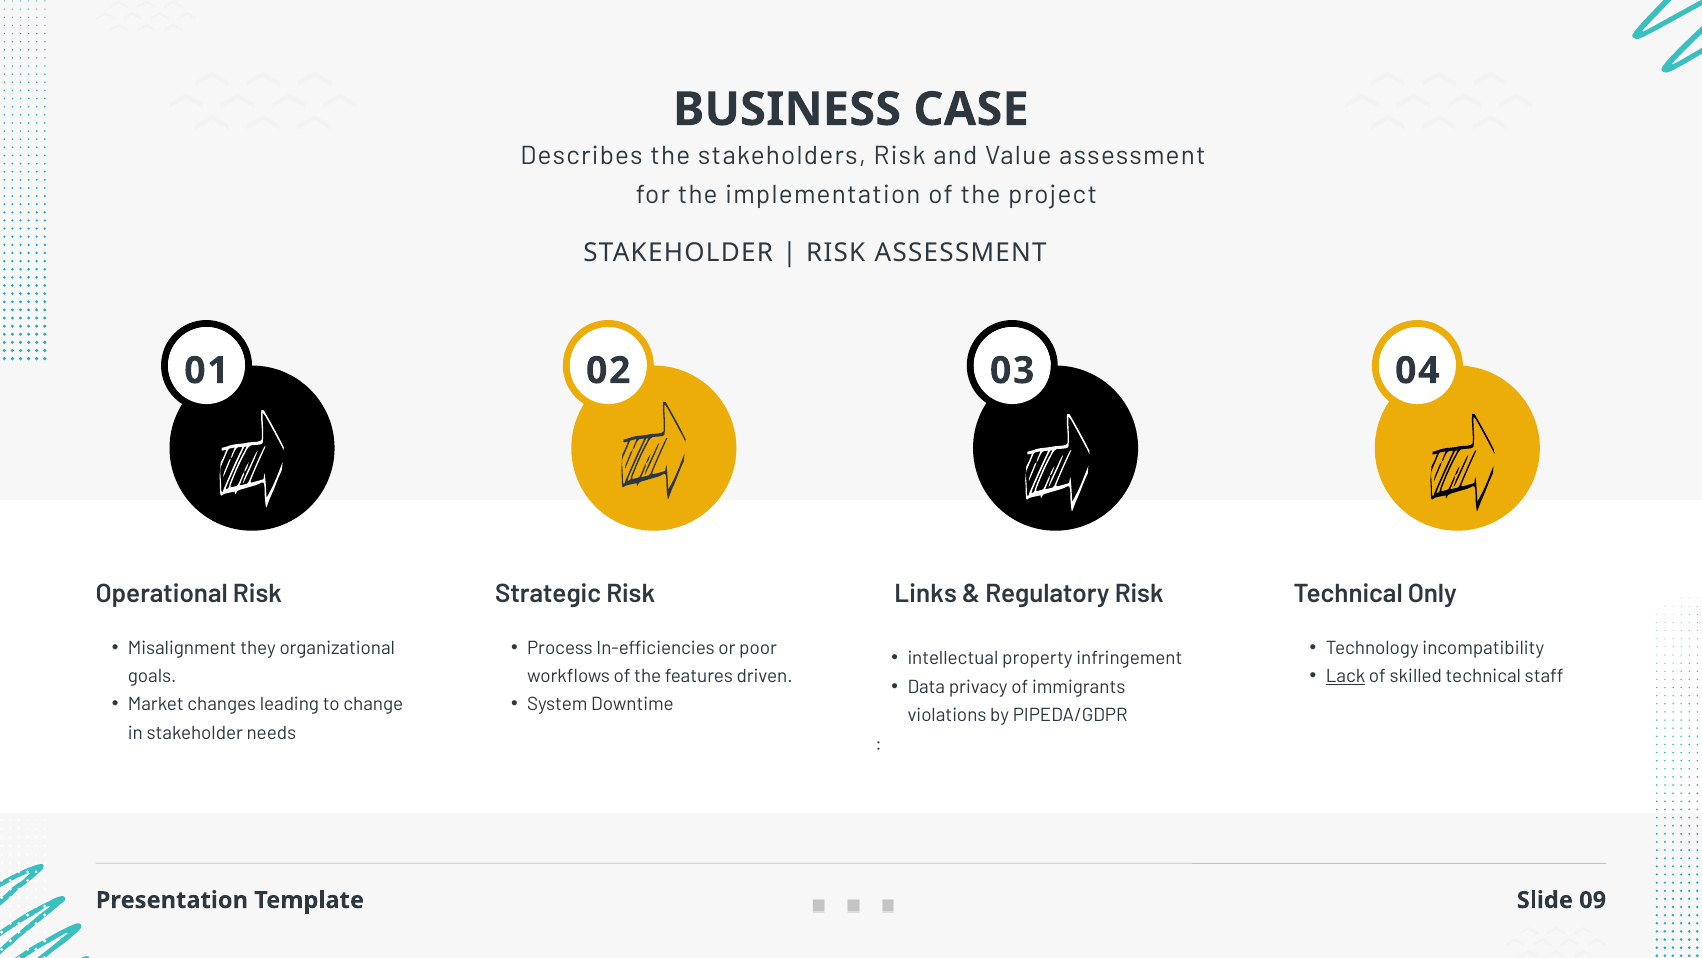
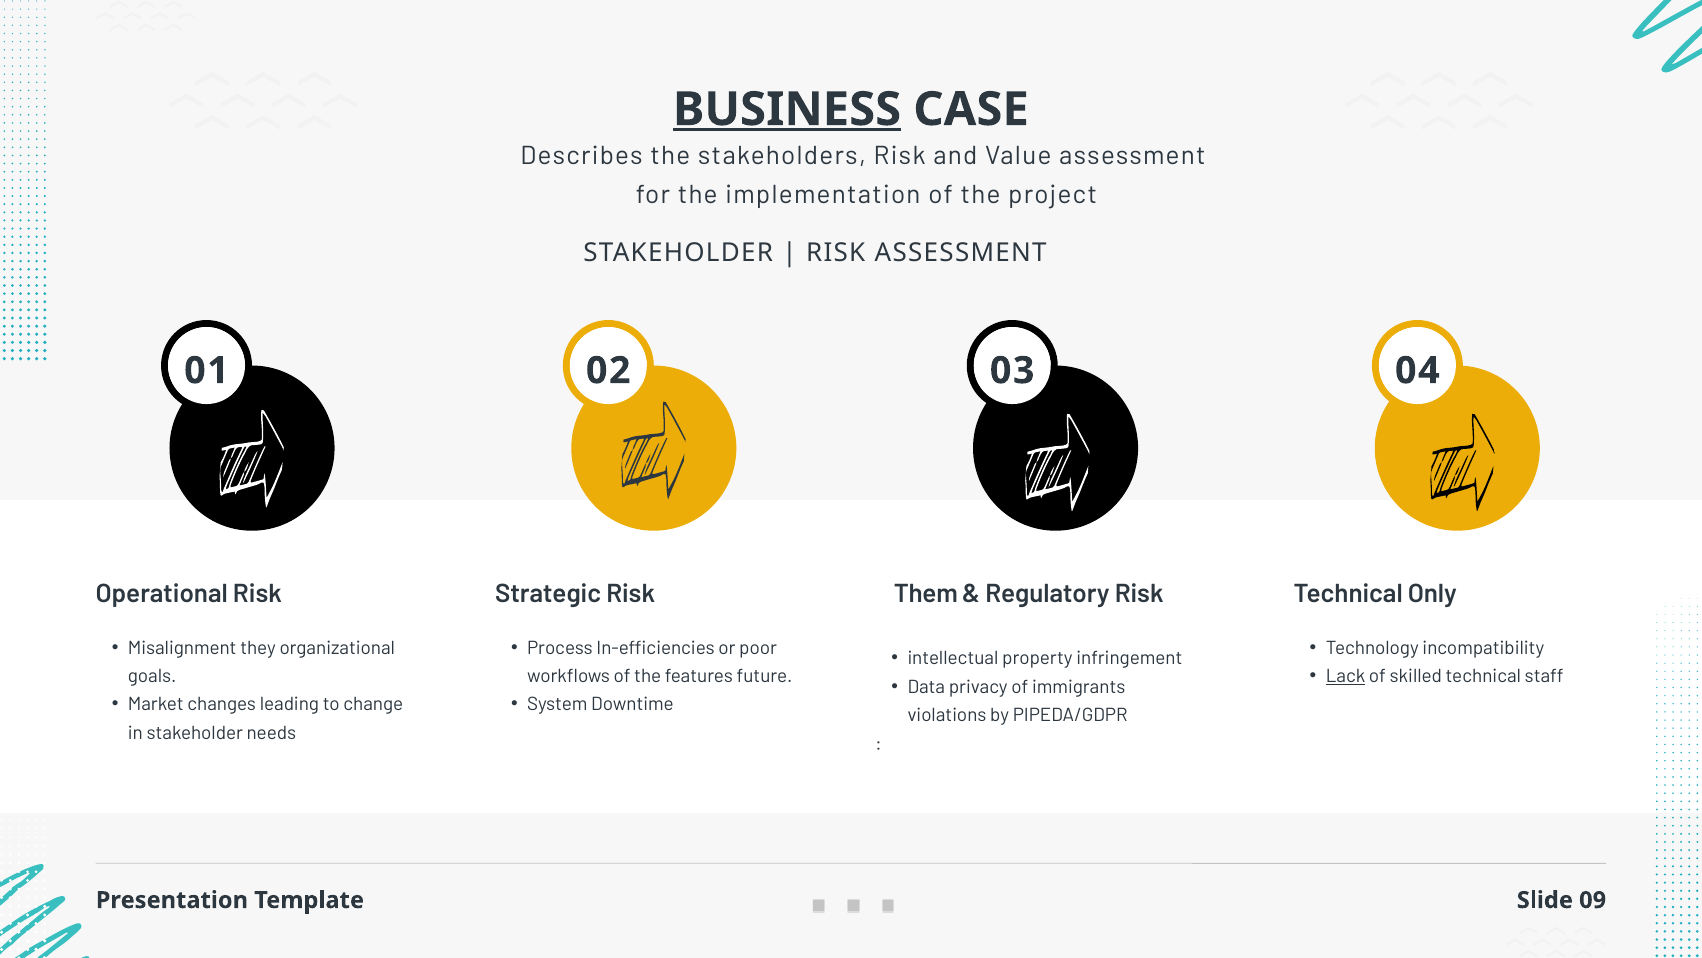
BUSINESS underline: none -> present (787, 109)
Links: Links -> Them (926, 593)
driven: driven -> future (765, 676)
